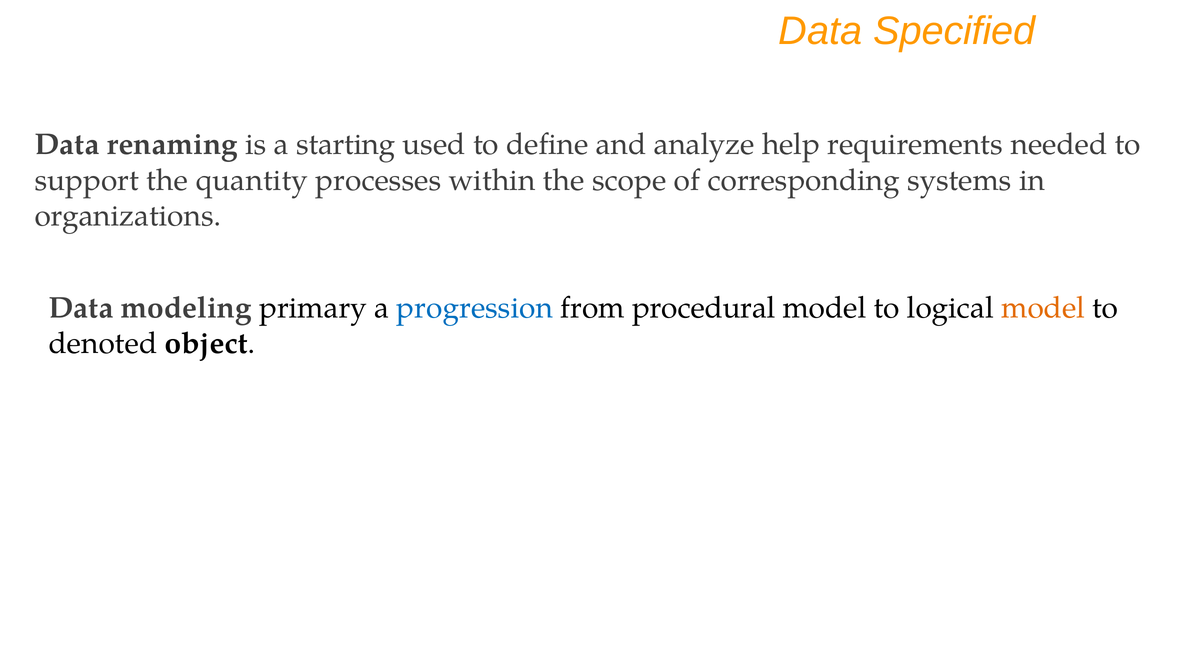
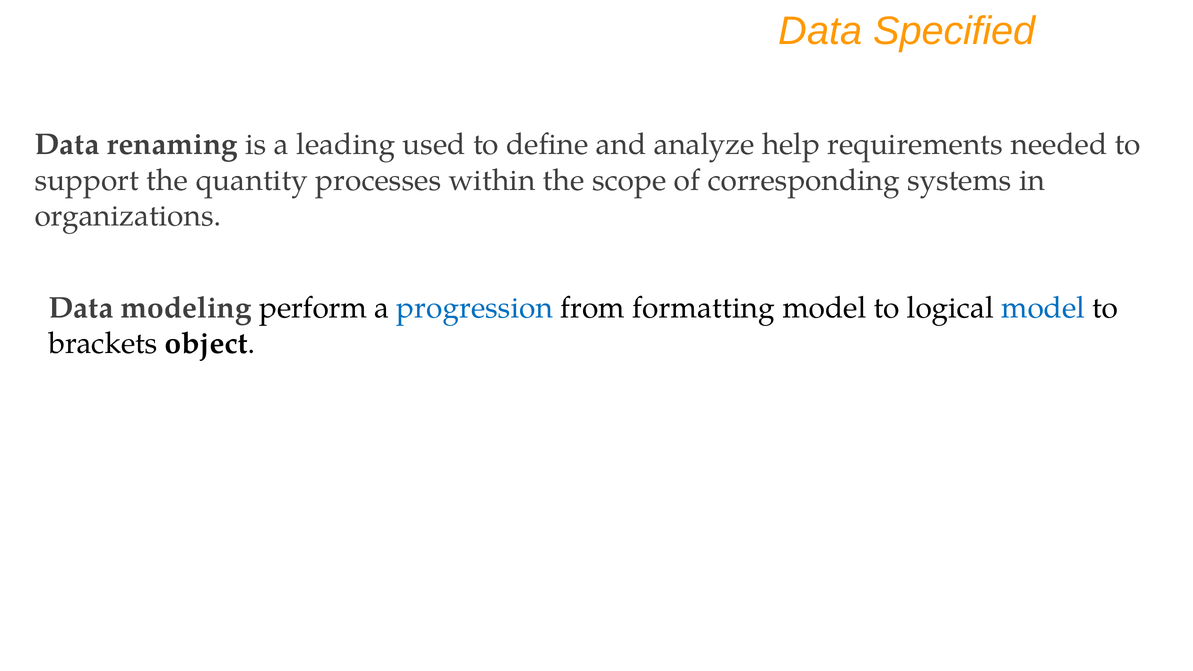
starting: starting -> leading (346, 145)
primary: primary -> perform (313, 308)
procedural: procedural -> formatting (704, 308)
model colour: orange -> blue (1043, 308)
denoted: denoted -> brackets (103, 343)
